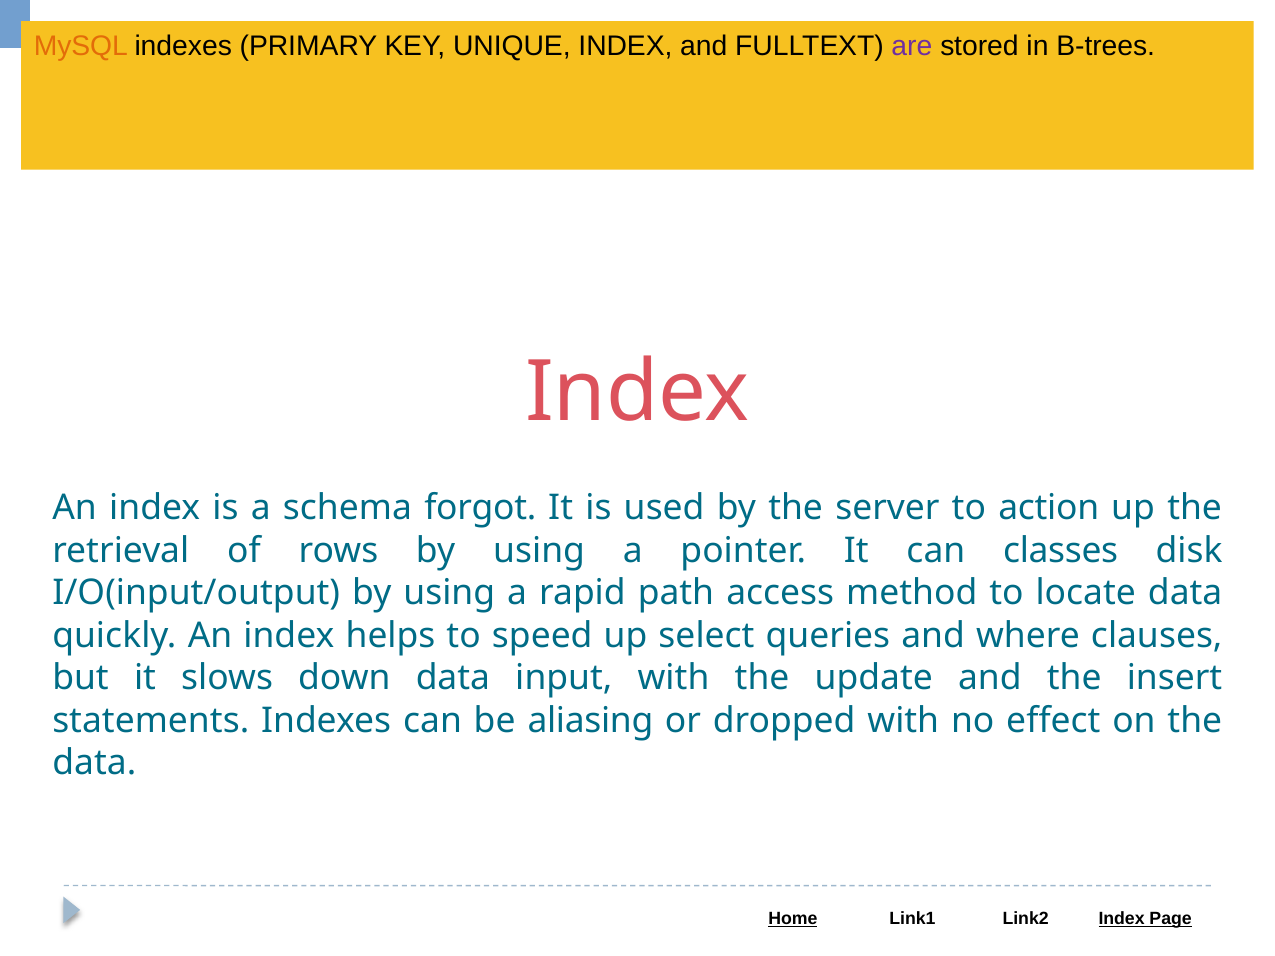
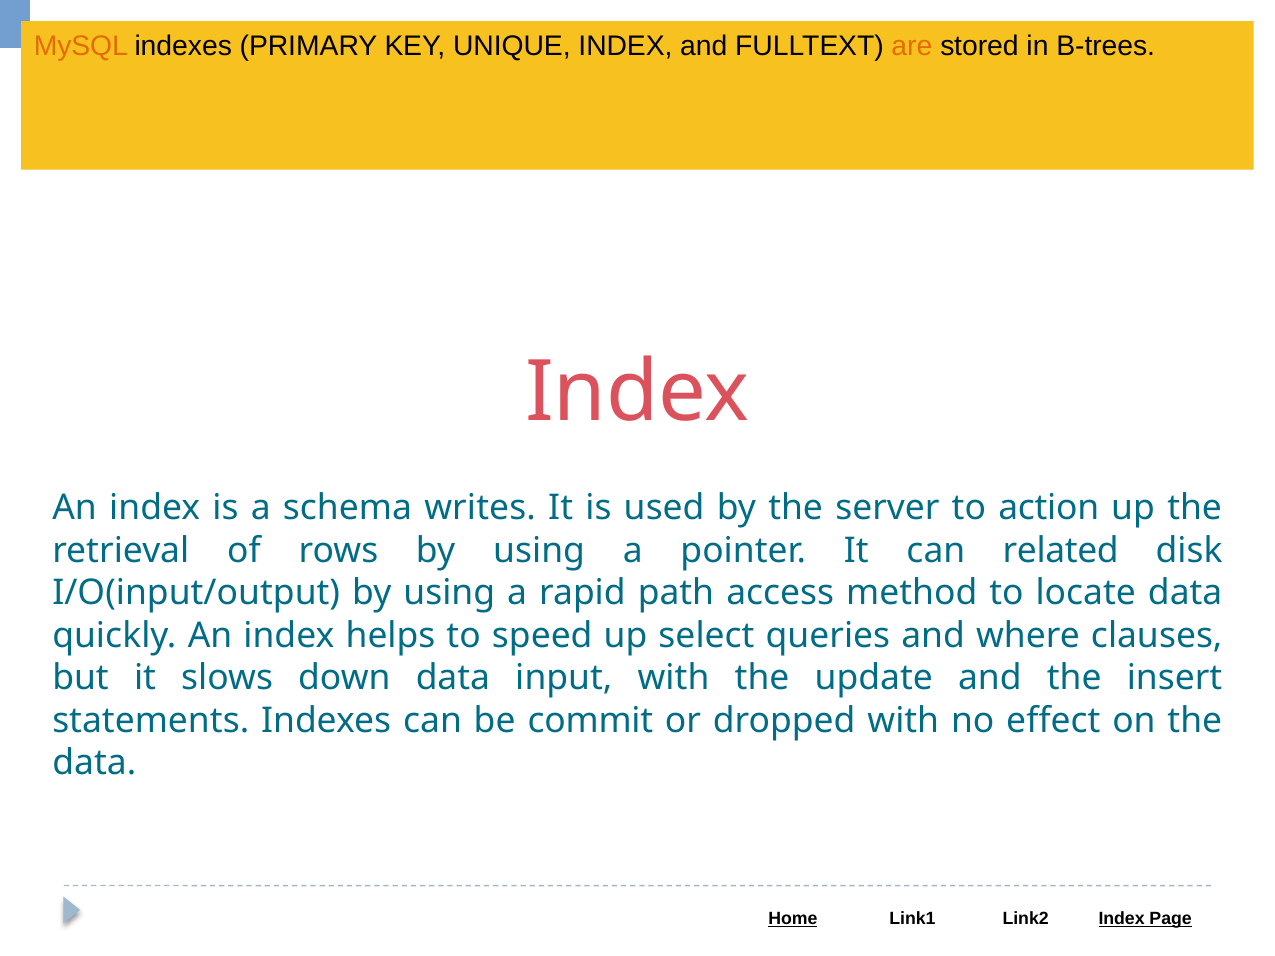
are colour: purple -> orange (912, 46)
forgot: forgot -> writes (480, 508)
classes: classes -> related (1061, 551)
aliasing: aliasing -> commit (590, 721)
